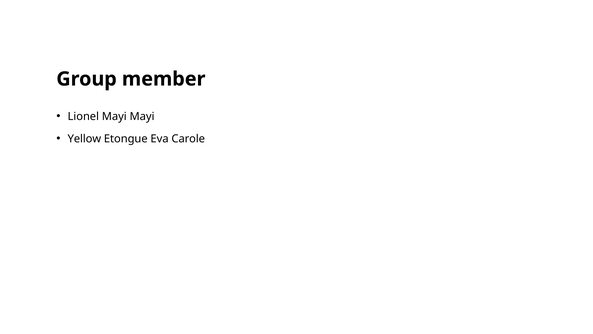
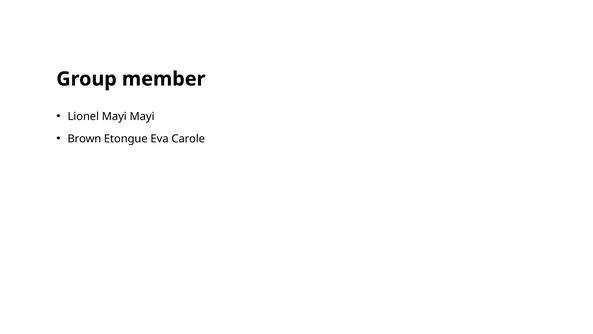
Yellow: Yellow -> Brown (84, 139)
